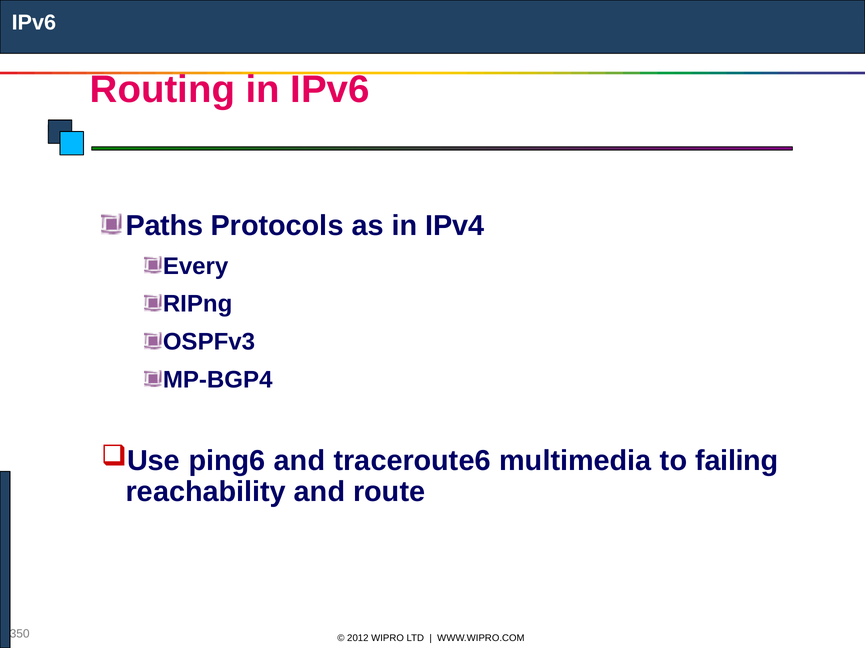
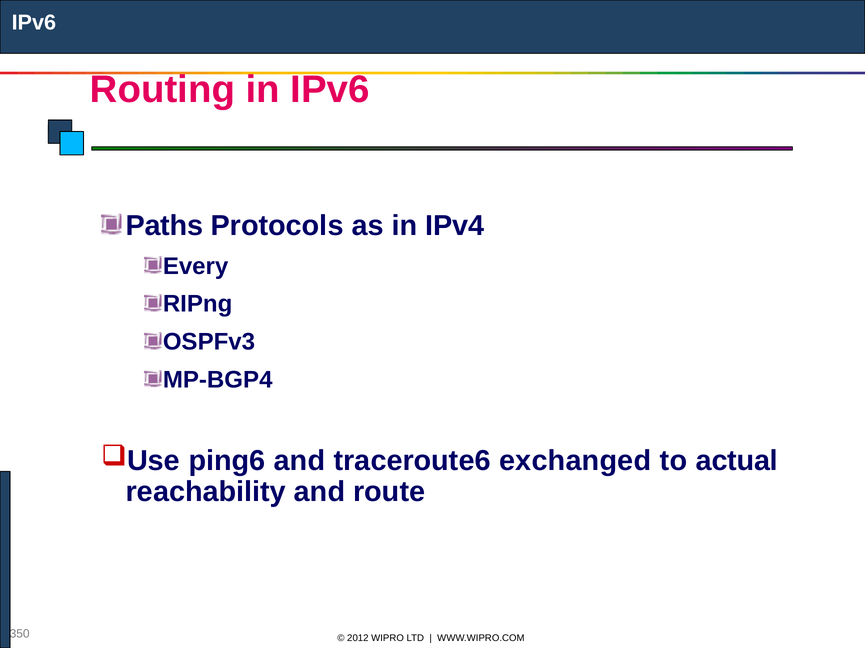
multimedia: multimedia -> exchanged (575, 461)
failing: failing -> actual (737, 461)
